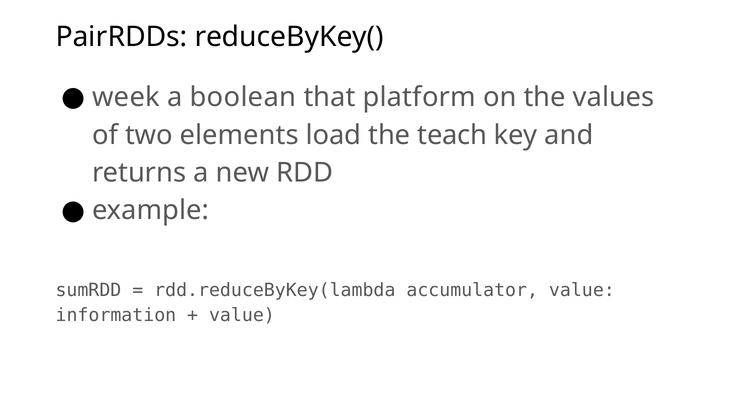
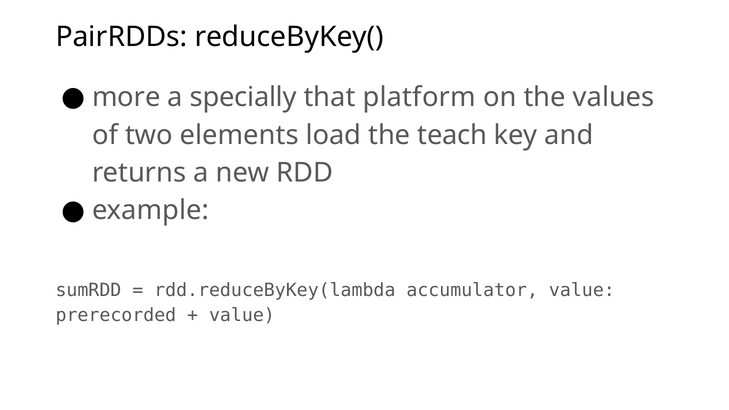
week: week -> more (126, 97)
boolean: boolean -> specially (243, 97)
information: information -> prerecorded (116, 316)
